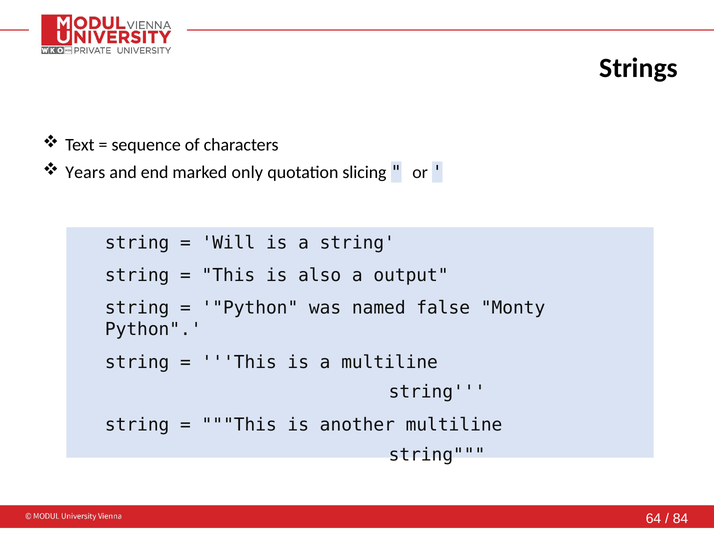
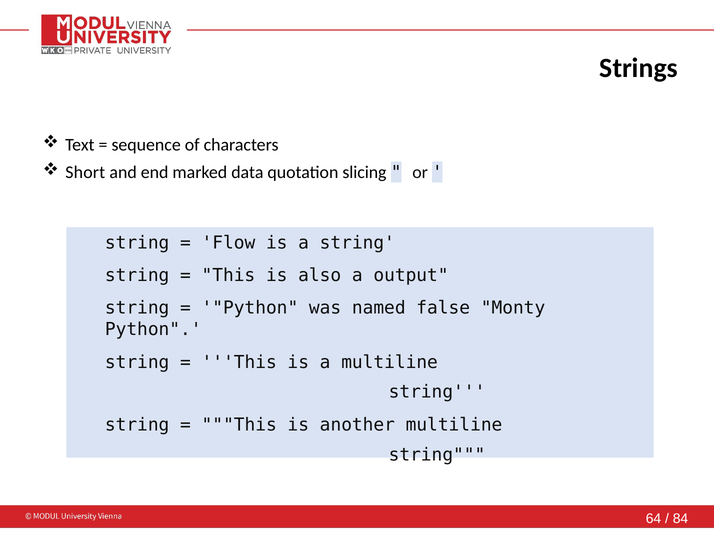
Years: Years -> Short (85, 172)
only: only -> data (247, 172)
Will: Will -> Flow (228, 242)
